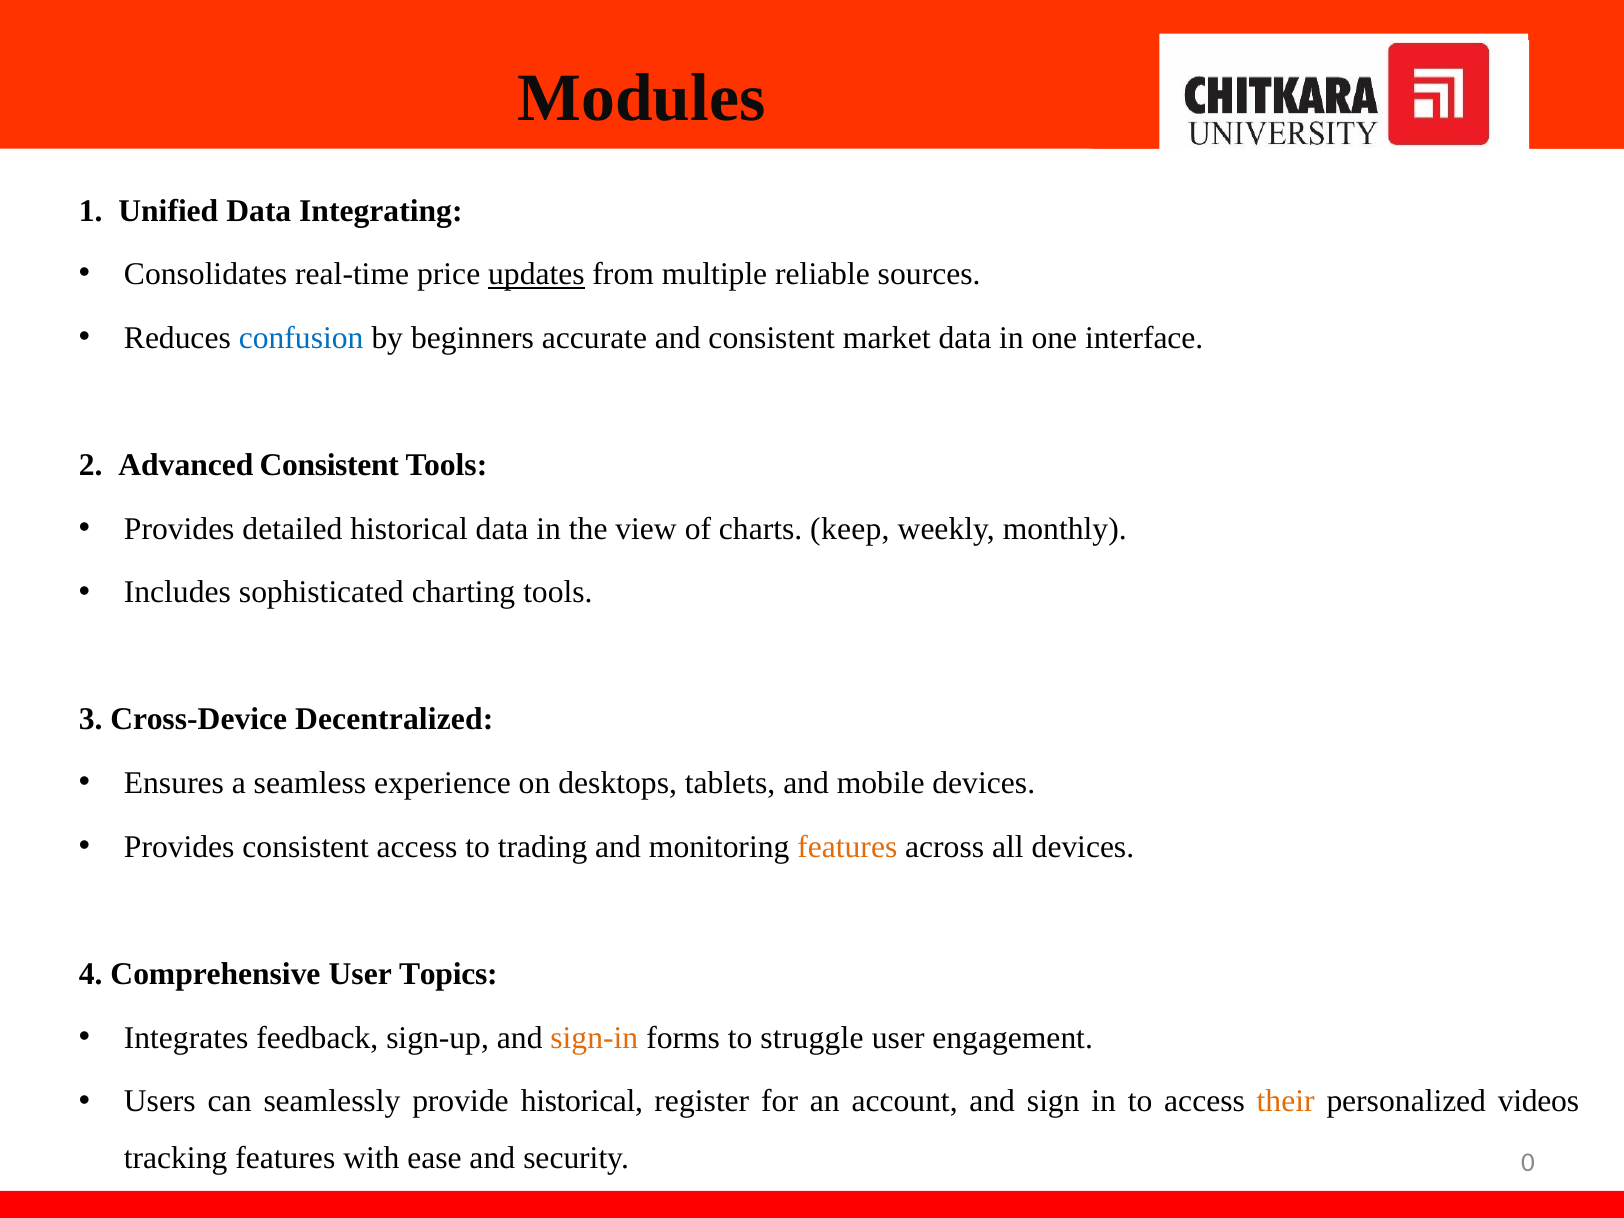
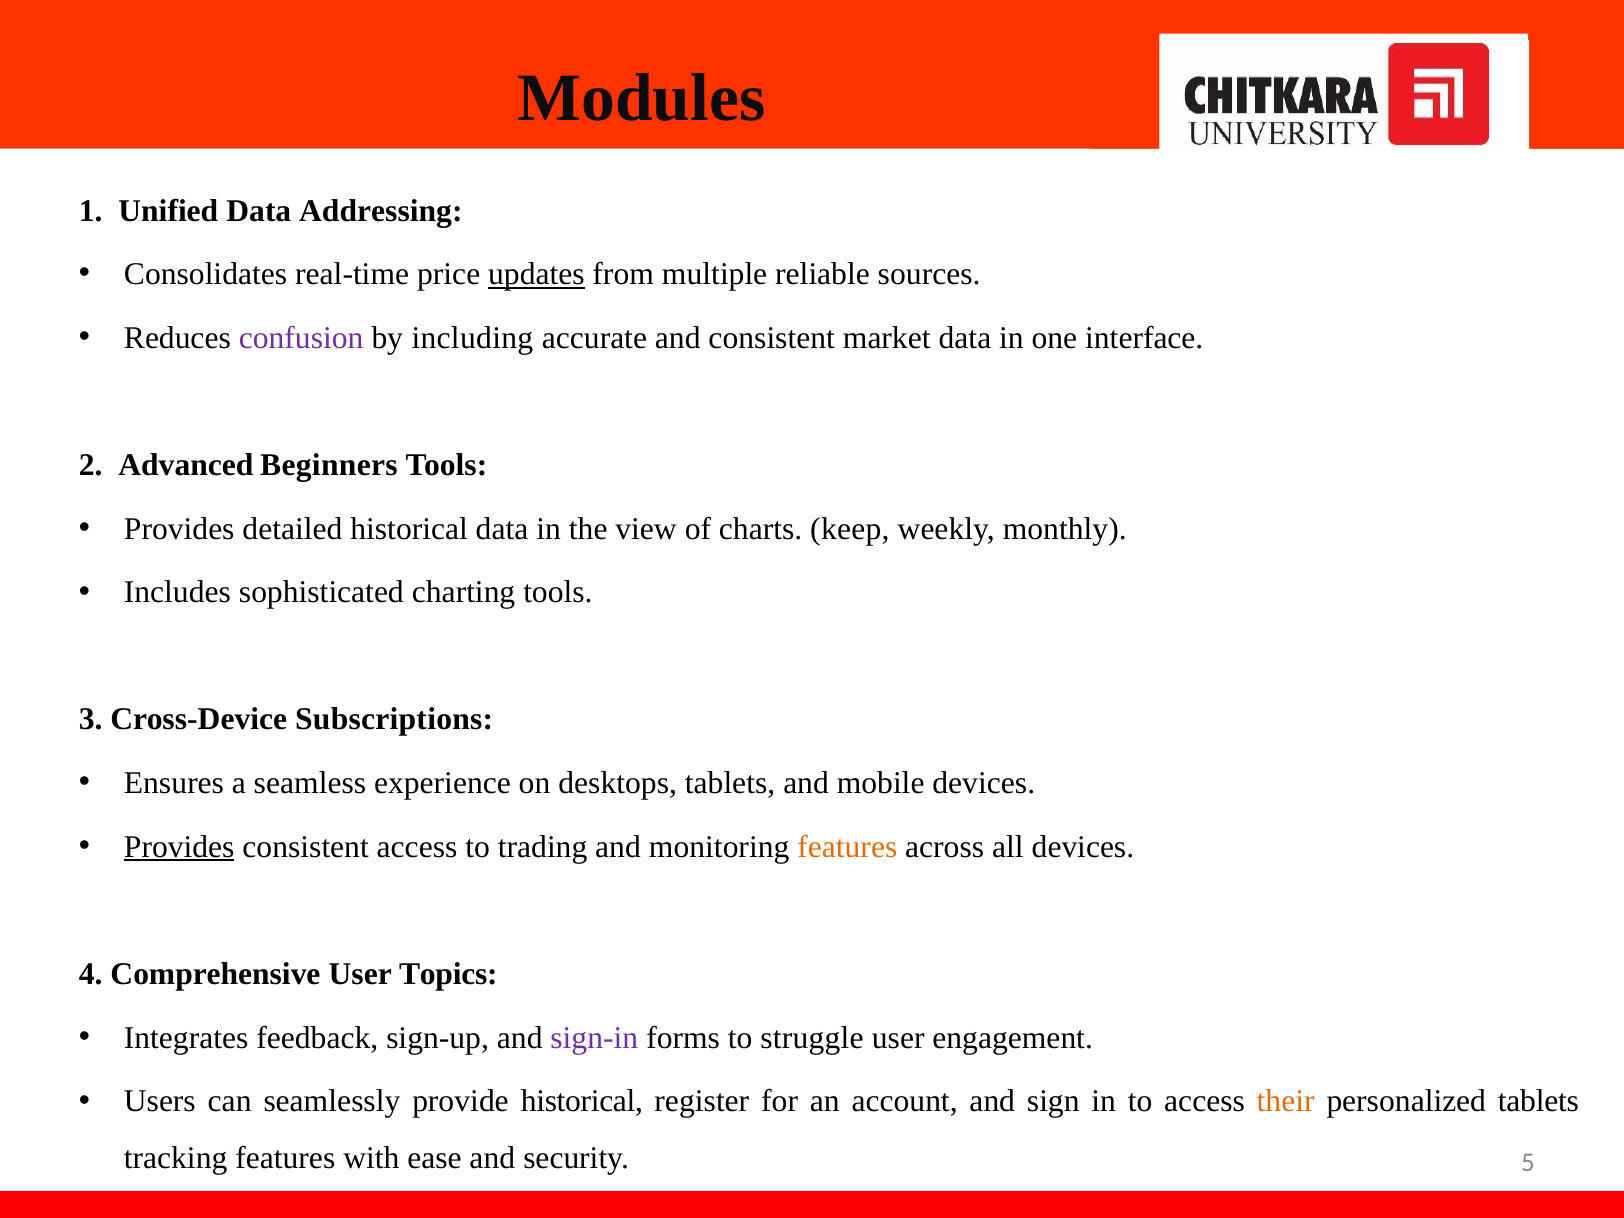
Integrating: Integrating -> Addressing (381, 211)
confusion colour: blue -> purple (301, 338)
beginners: beginners -> including (472, 338)
Advanced Consistent: Consistent -> Beginners (329, 465)
Decentralized: Decentralized -> Subscriptions (394, 720)
Provides underline: none -> present (179, 847)
sign-in colour: orange -> purple (594, 1038)
personalized videos: videos -> tablets (1538, 1101)
0: 0 -> 5 (1528, 1163)
